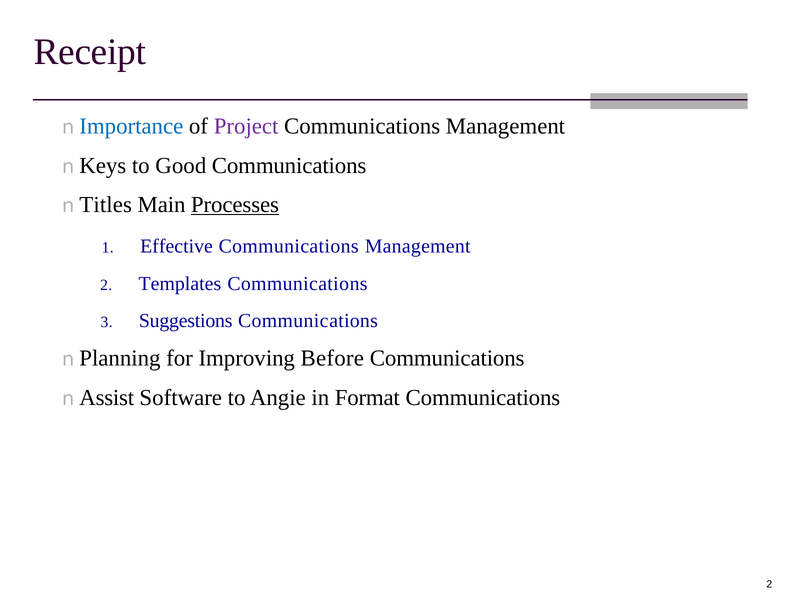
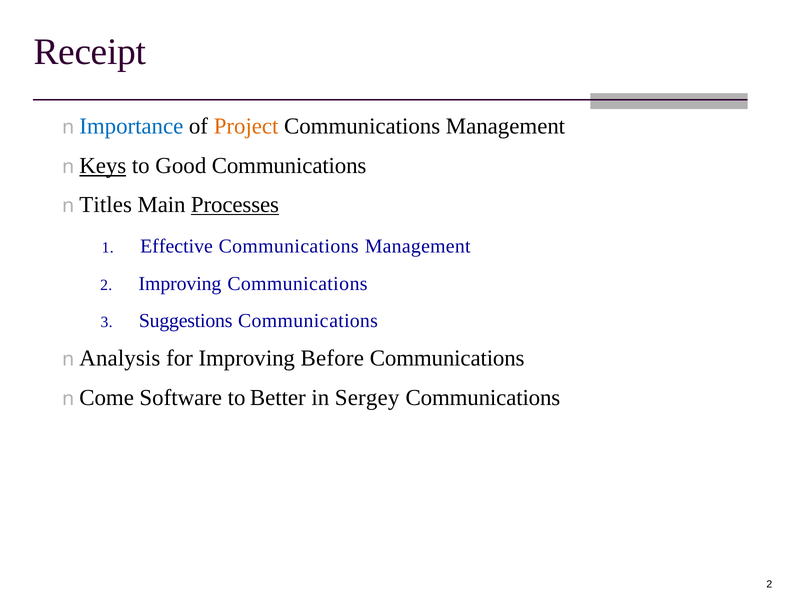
Project colour: purple -> orange (246, 126)
Keys underline: none -> present (103, 166)
2 Templates: Templates -> Improving (180, 284)
Planning: Planning -> Analysis (120, 358)
Assist: Assist -> Come (107, 398)
Angie: Angie -> Better (278, 398)
Format: Format -> Sergey (367, 398)
